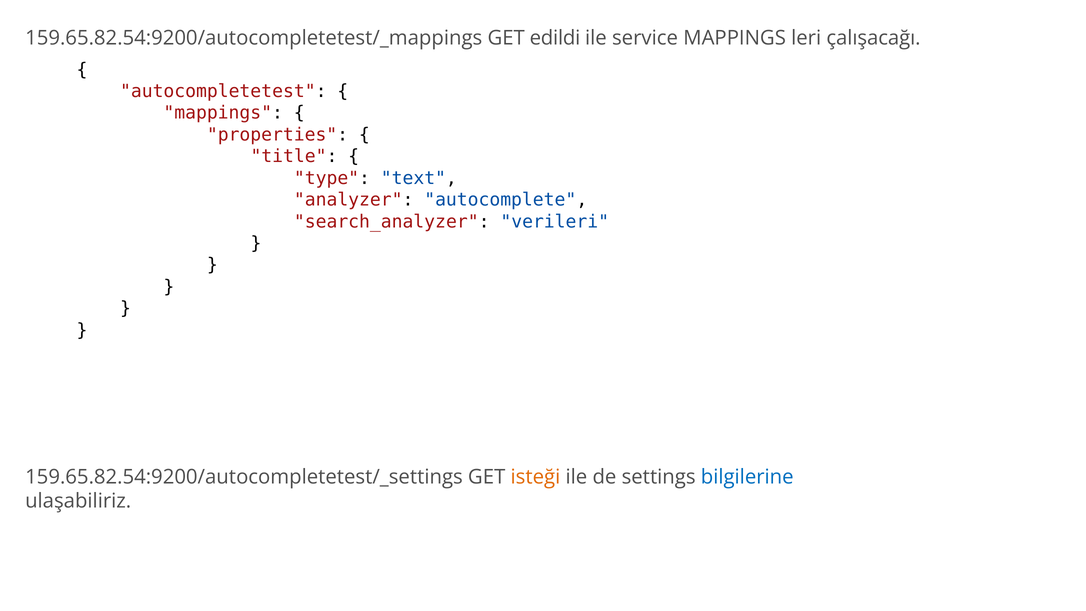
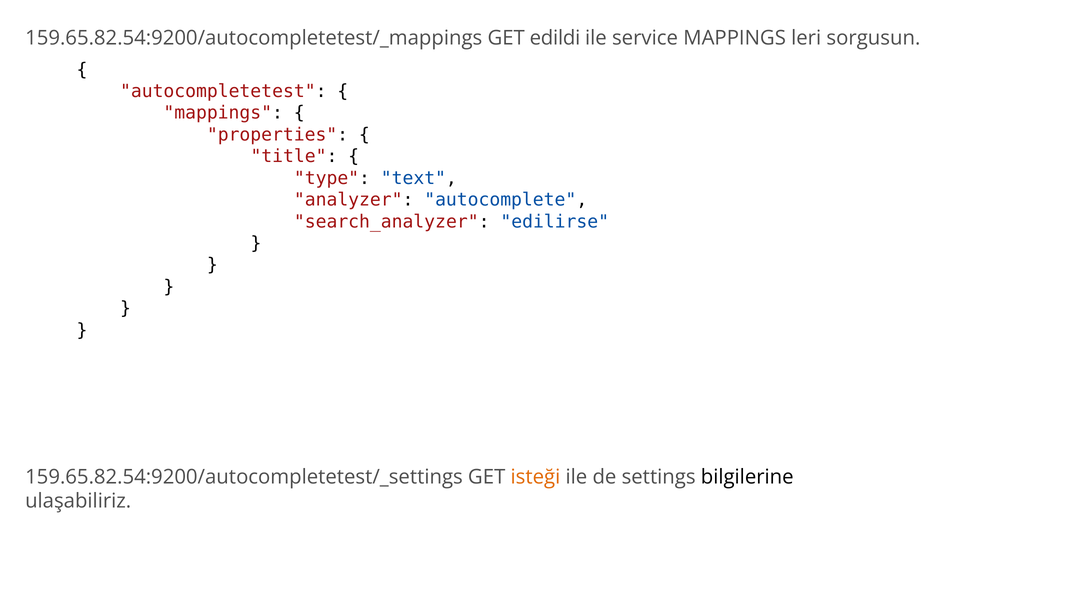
çalışacağı: çalışacağı -> sorgusun (873, 38)
verileri: verileri -> edilirse (555, 222)
bilgilerine colour: blue -> black (747, 477)
